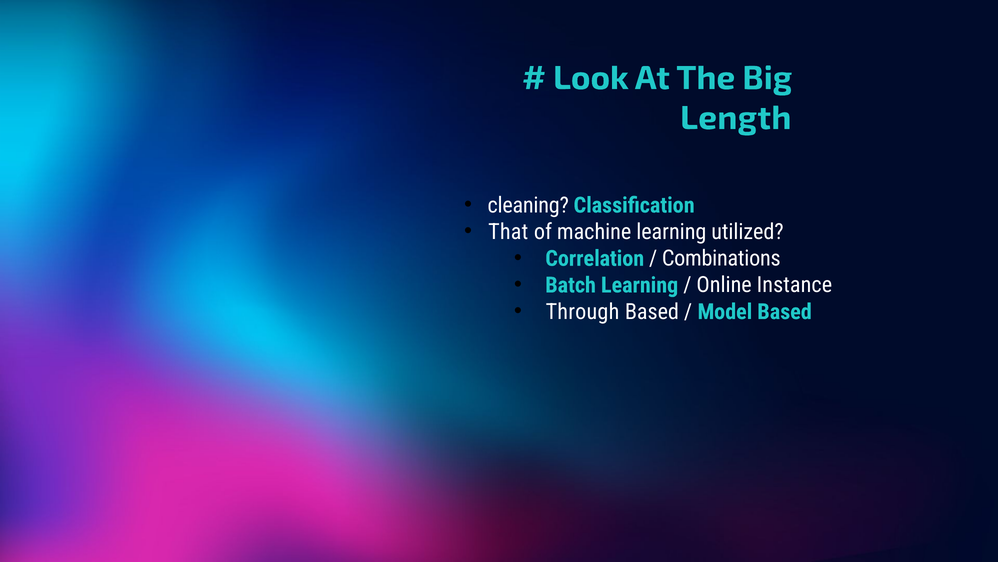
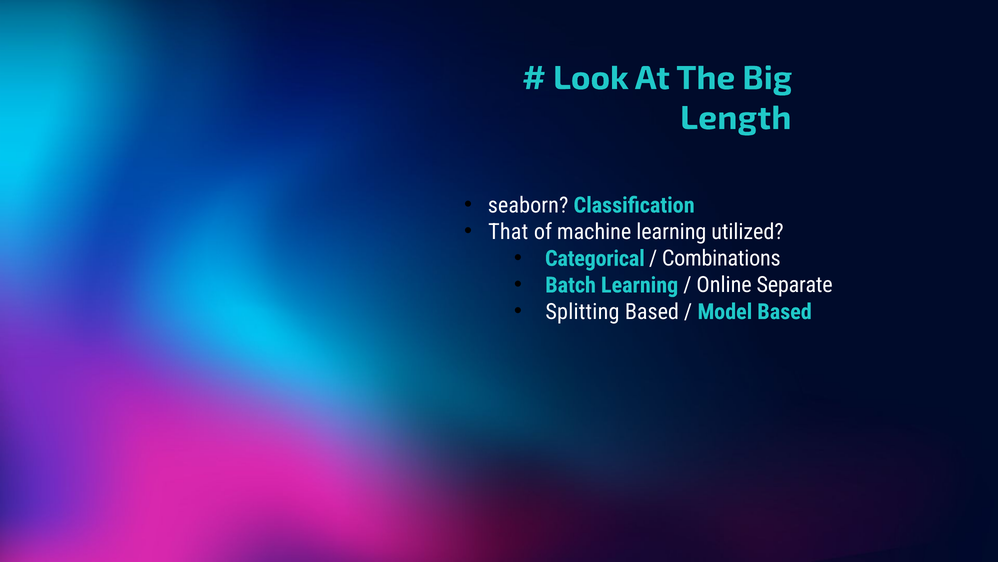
cleaning: cleaning -> seaborn (528, 205)
Correlation: Correlation -> Categorical (595, 258)
Instance: Instance -> Separate (795, 285)
Through: Through -> Splitting (582, 311)
